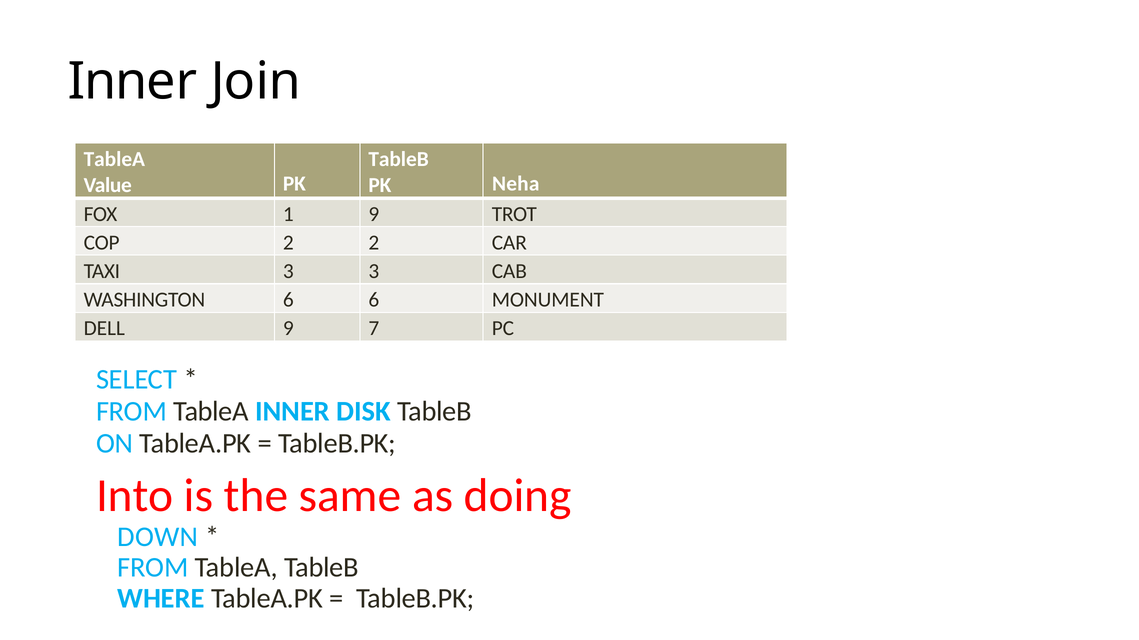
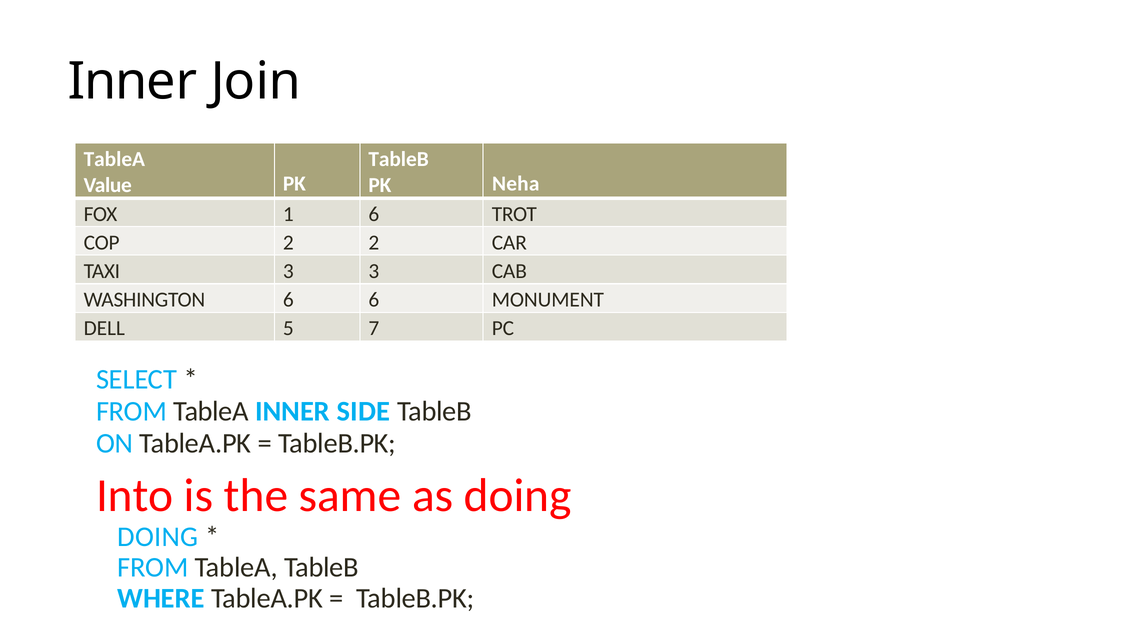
1 9: 9 -> 6 (374, 215)
DELL 9: 9 -> 5 (288, 329)
DISK: DISK -> SIDE (363, 412)
DOWN: DOWN -> DOING (158, 537)
